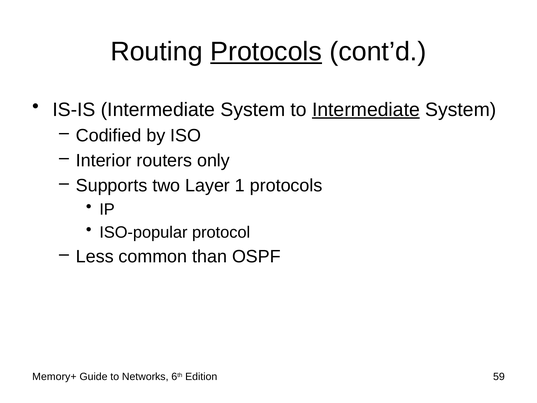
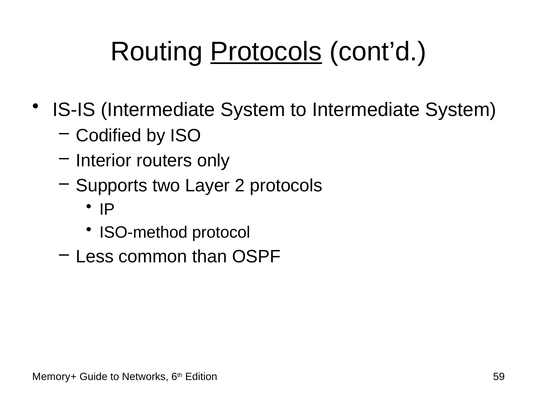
Intermediate underline: present -> none (366, 110)
1: 1 -> 2 (240, 186)
ISO-popular: ISO-popular -> ISO-method (143, 232)
